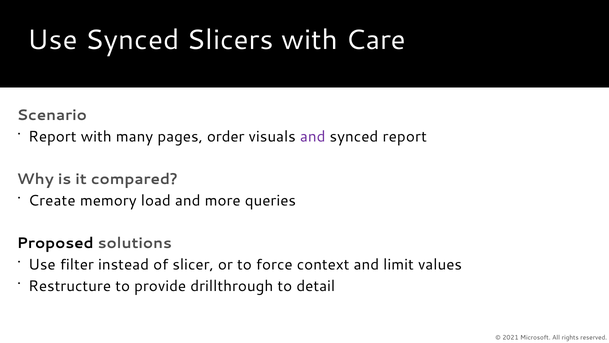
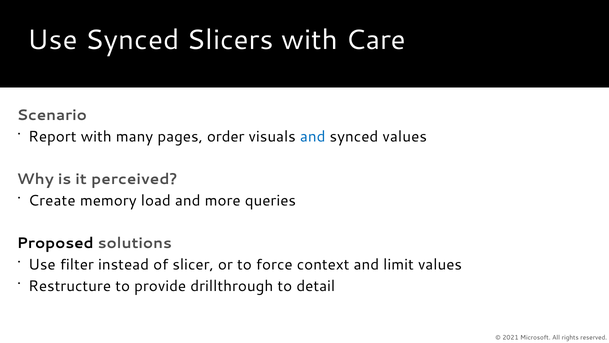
and colour: purple -> blue (313, 137)
synced report: report -> values (405, 137)
compared: compared -> perceived (134, 179)
